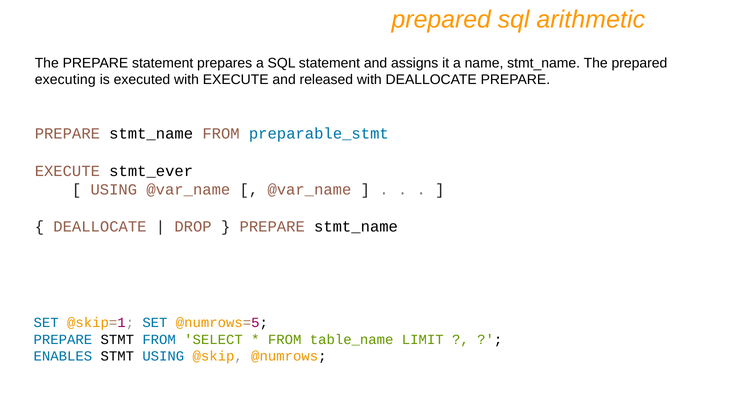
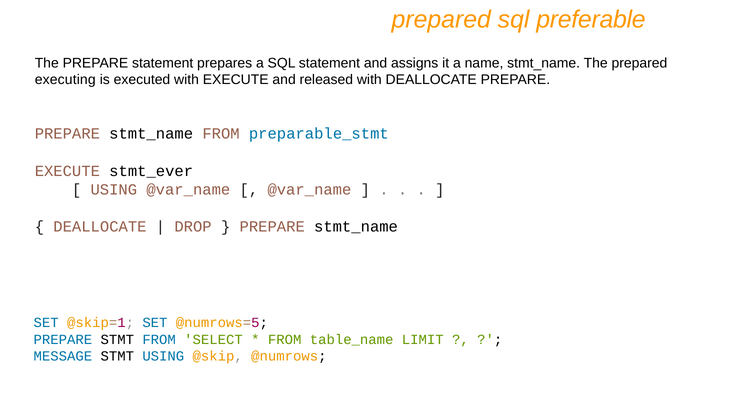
arithmetic: arithmetic -> preferable (591, 19)
ENABLES: ENABLES -> MESSAGE (63, 357)
